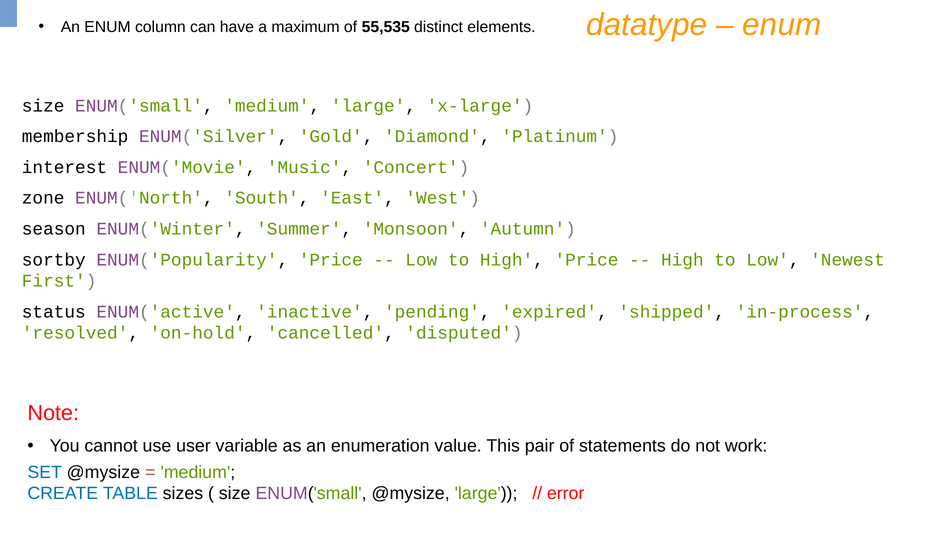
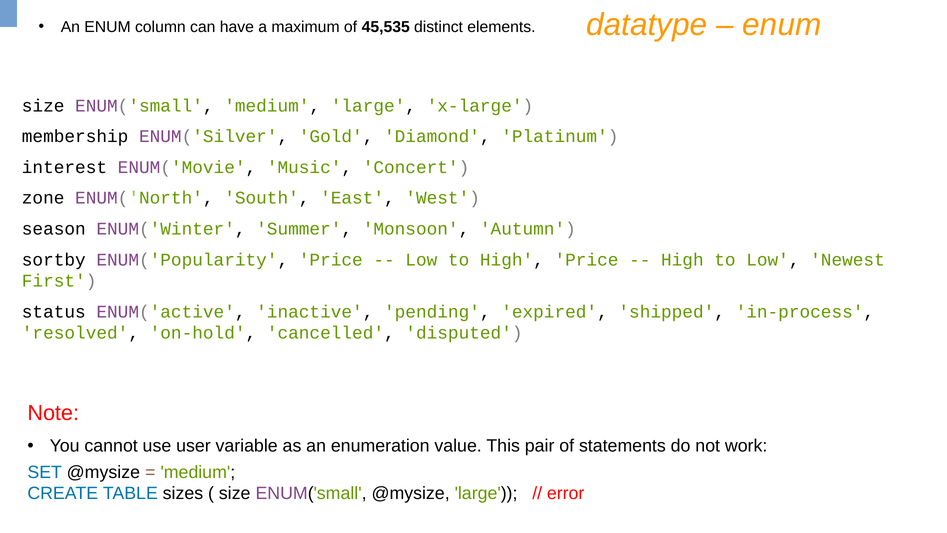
55,535: 55,535 -> 45,535 (386, 27)
